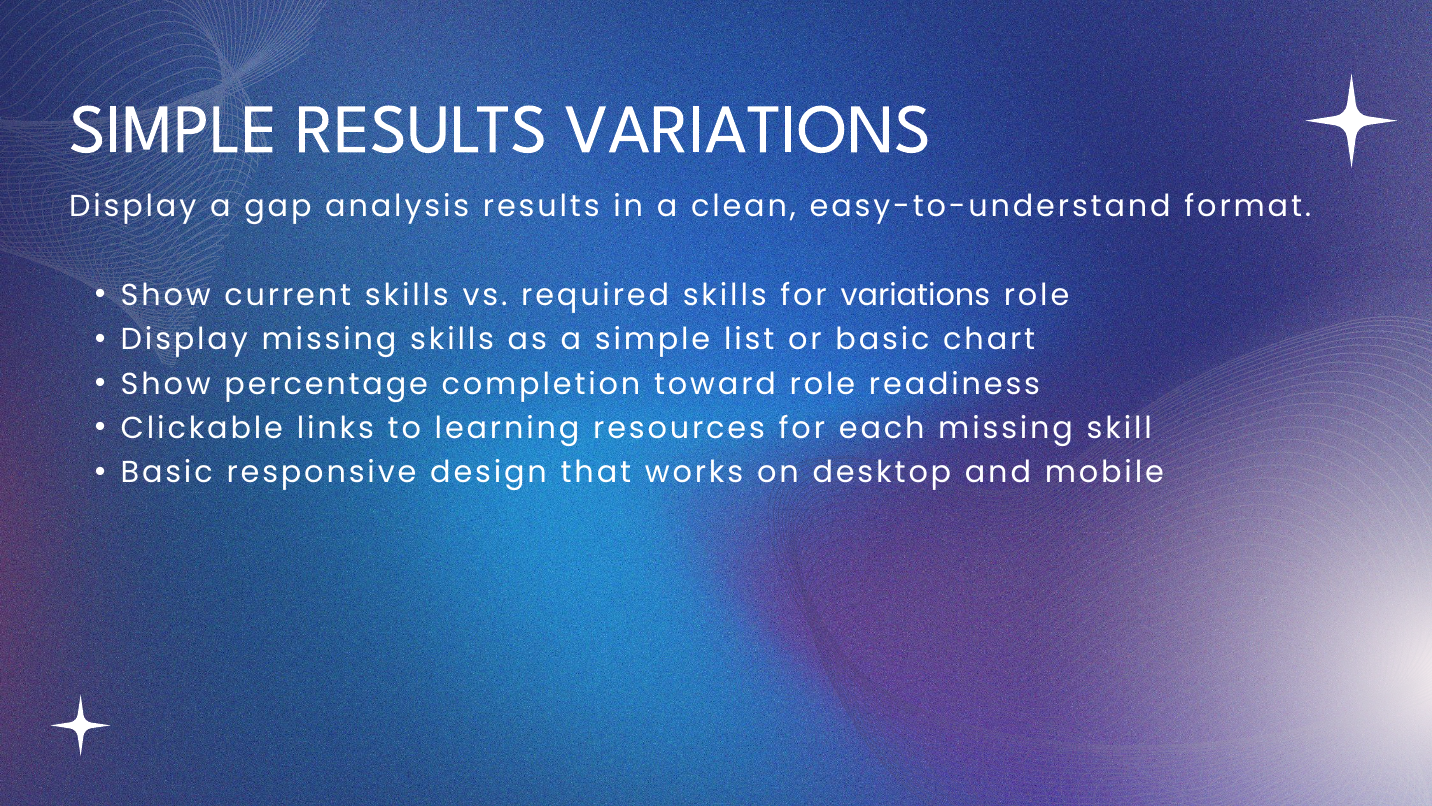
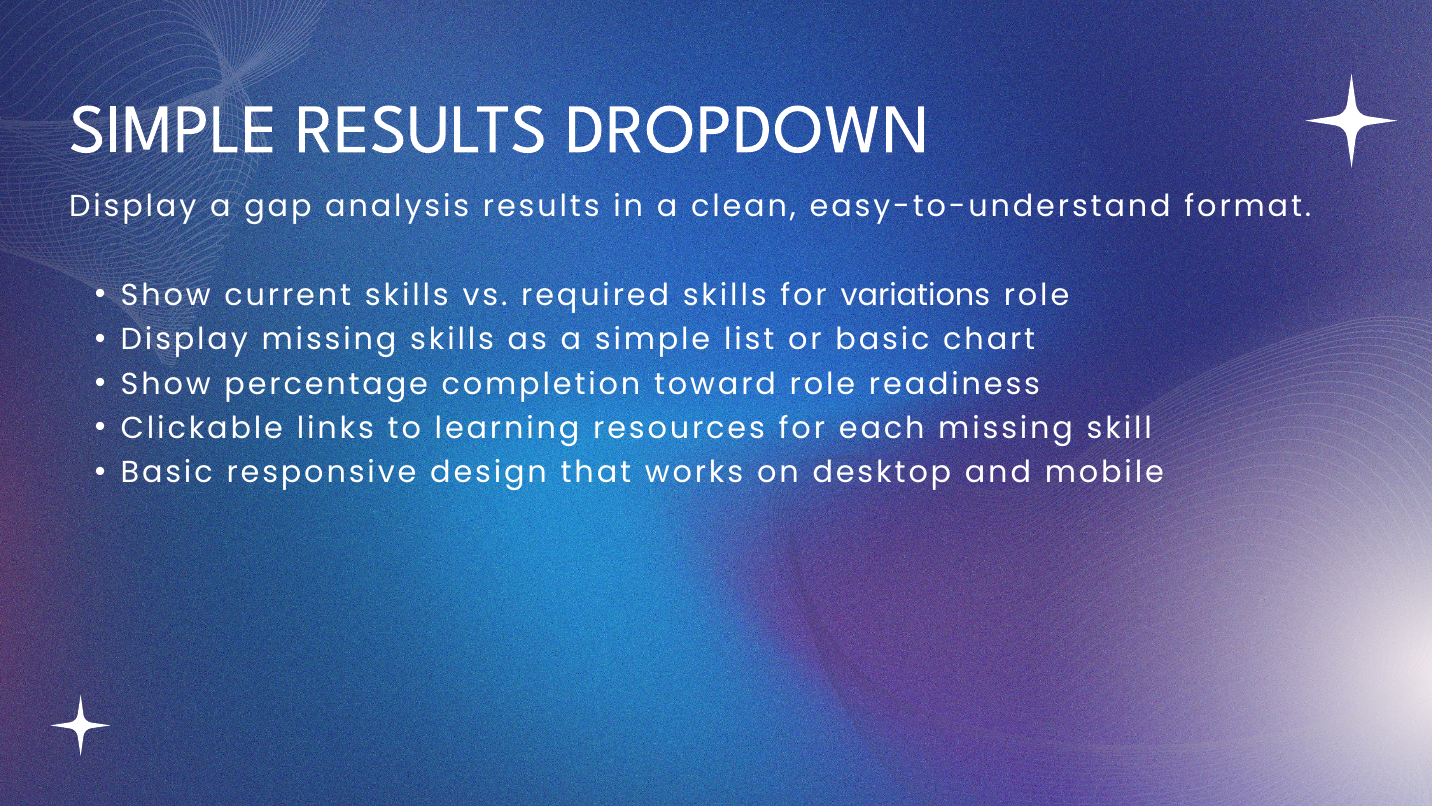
RESULTS VARIATIONS: VARIATIONS -> DROPDOWN (748, 129)
